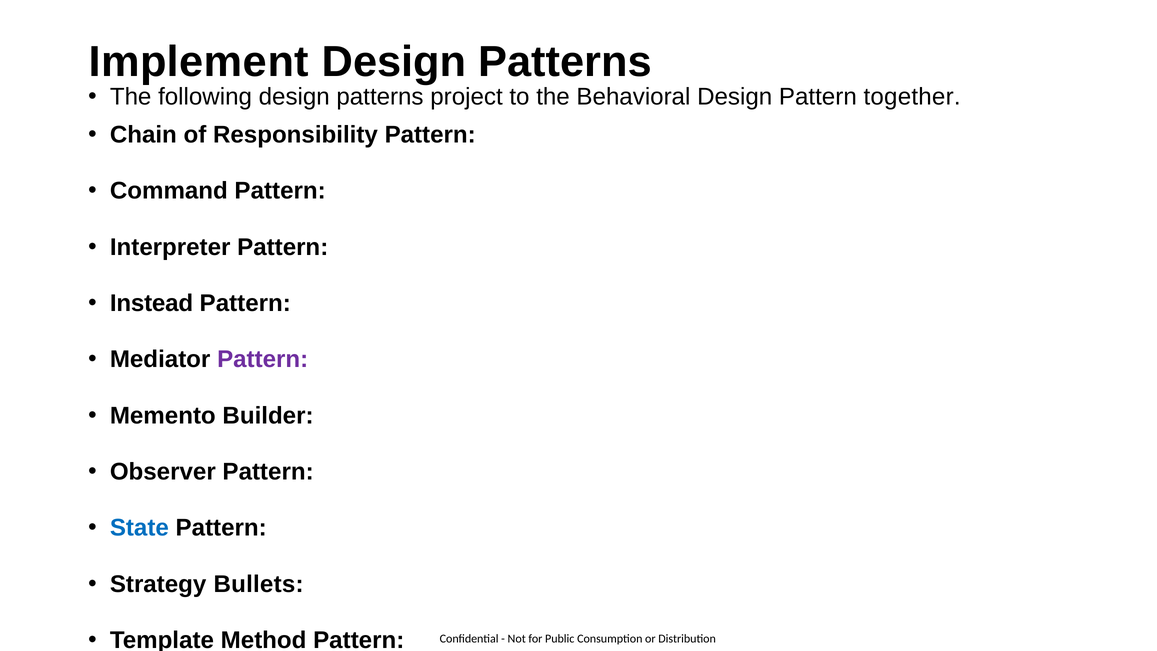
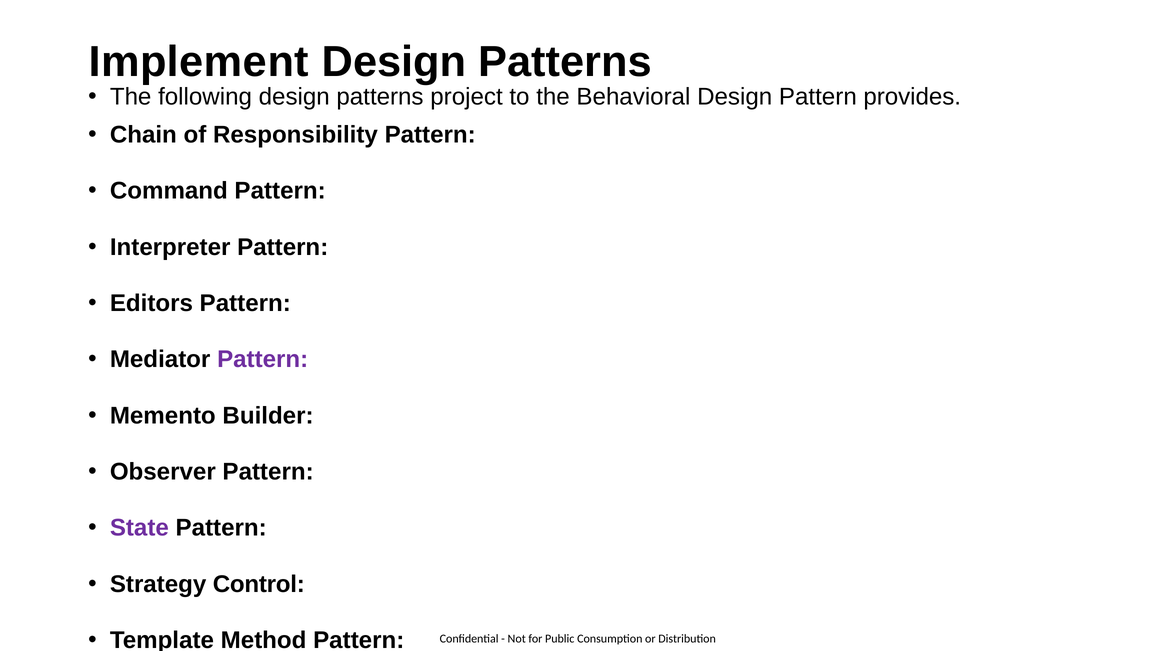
together: together -> provides (912, 97)
Instead: Instead -> Editors (151, 303)
State colour: blue -> purple (139, 528)
Bullets: Bullets -> Control (259, 584)
